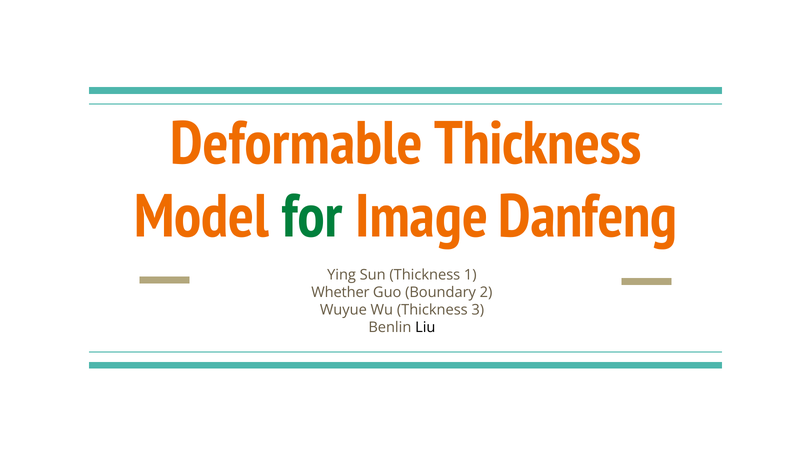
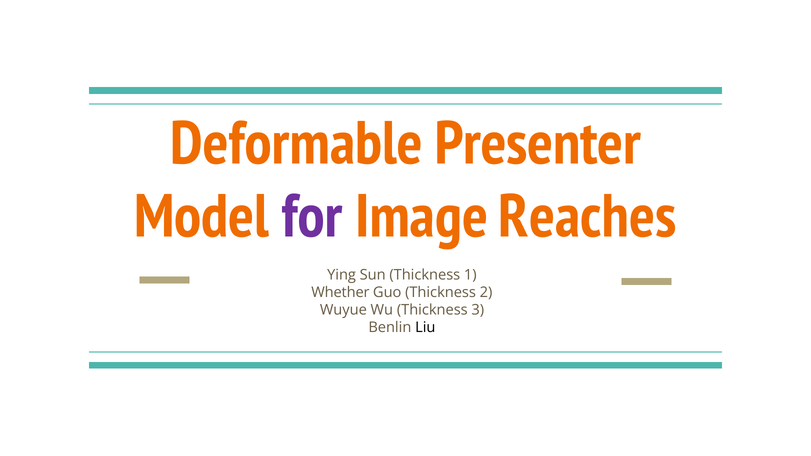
Deformable Thickness: Thickness -> Presenter (538, 144)
for colour: green -> purple (312, 217)
Danfeng: Danfeng -> Reaches (587, 217)
Guo Boundary: Boundary -> Thickness (441, 292)
